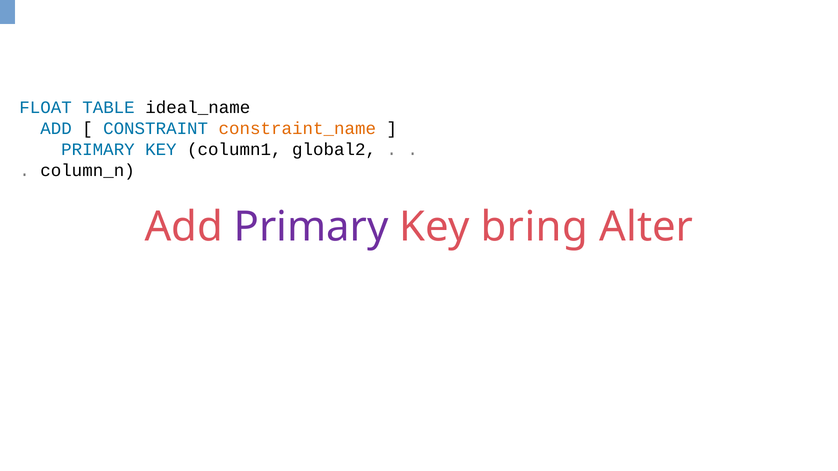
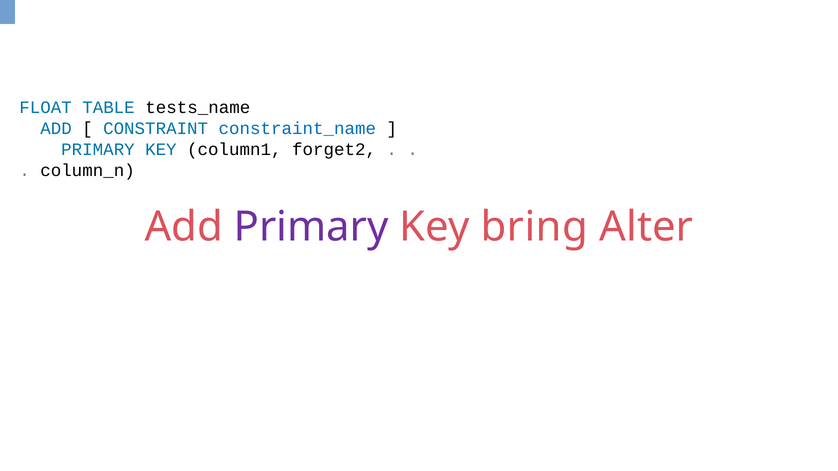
ideal_name: ideal_name -> tests_name (198, 108)
constraint_name colour: orange -> blue (297, 129)
global2: global2 -> forget2 (334, 150)
